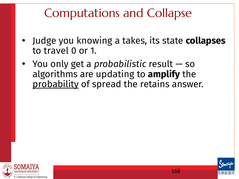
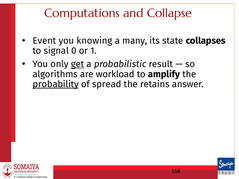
Judge: Judge -> Event (44, 41)
takes: takes -> many (135, 41)
travel: travel -> signal (56, 51)
get underline: none -> present (77, 64)
updating: updating -> workload (115, 74)
